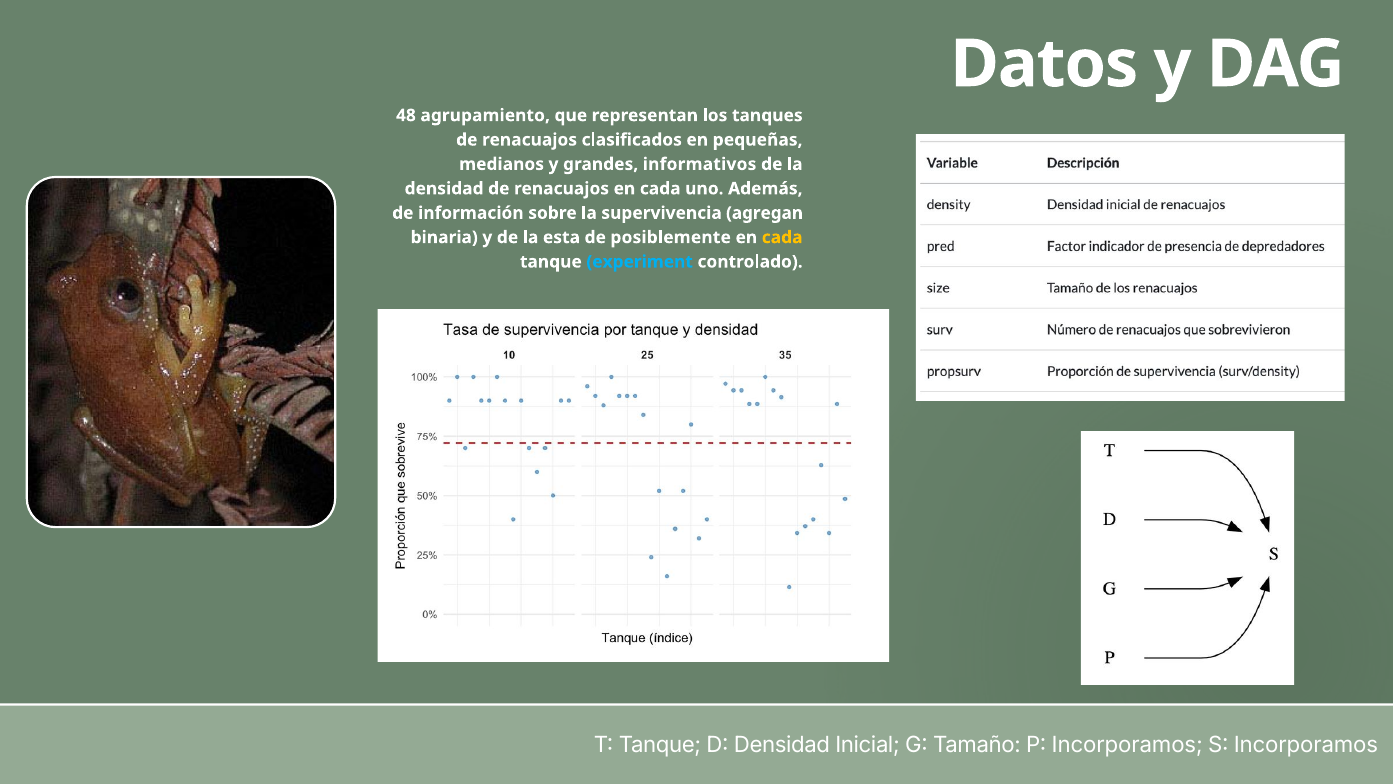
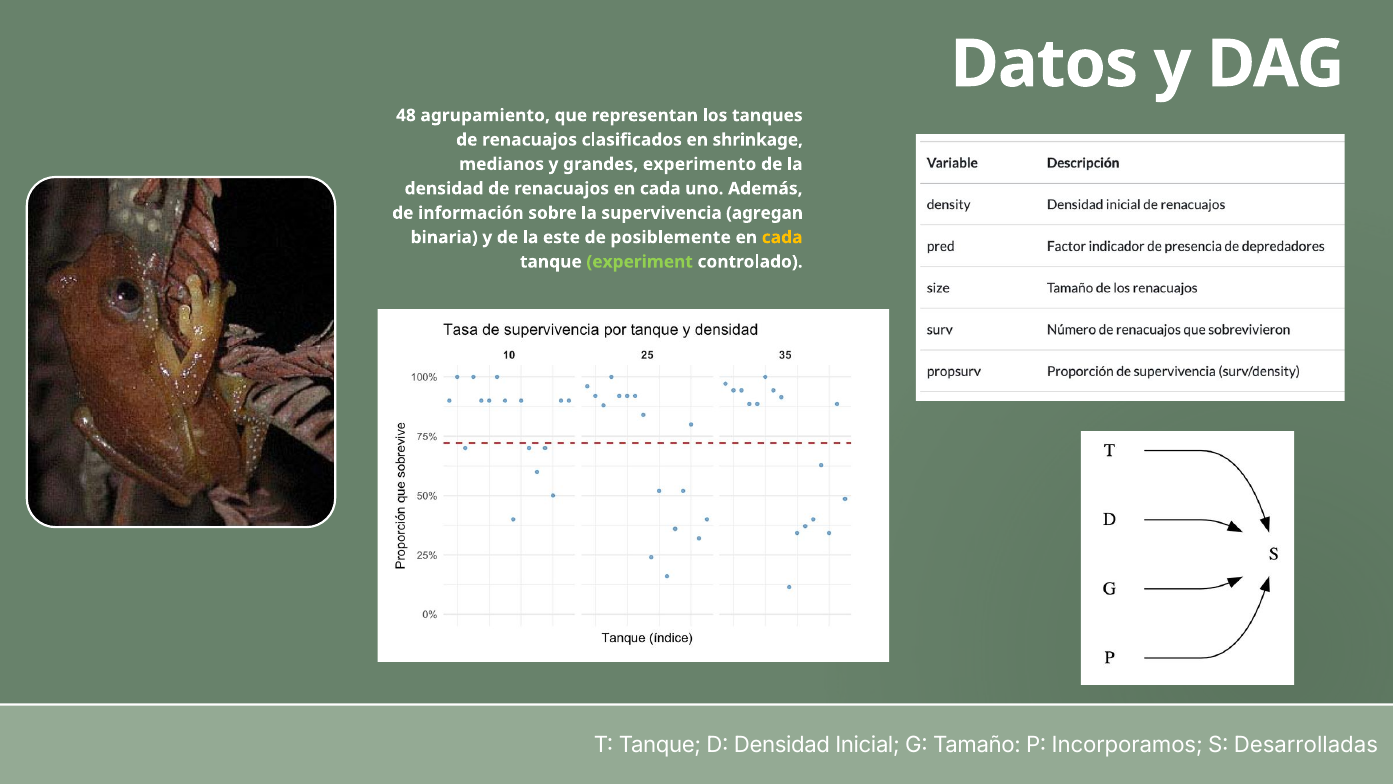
pequeñas: pequeñas -> shrinkage (758, 140)
informativos: informativos -> experimento (700, 164)
esta: esta -> este (561, 237)
experiment colour: light blue -> light green (640, 262)
S Incorporamos: Incorporamos -> Desarrolladas (1306, 745)
